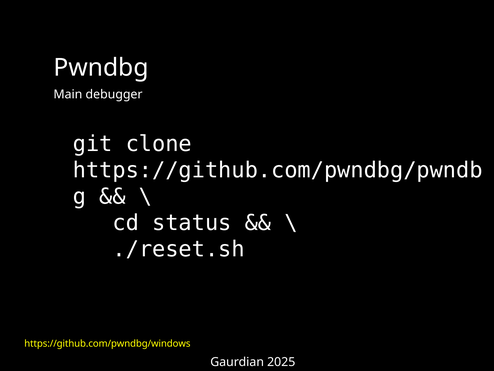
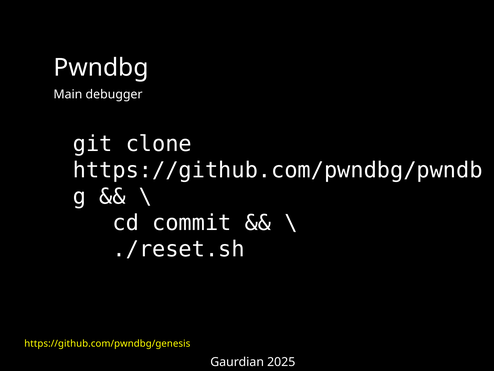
status: status -> commit (192, 223)
https://github.com/pwndbg/windows: https://github.com/pwndbg/windows -> https://github.com/pwndbg/genesis (107, 343)
